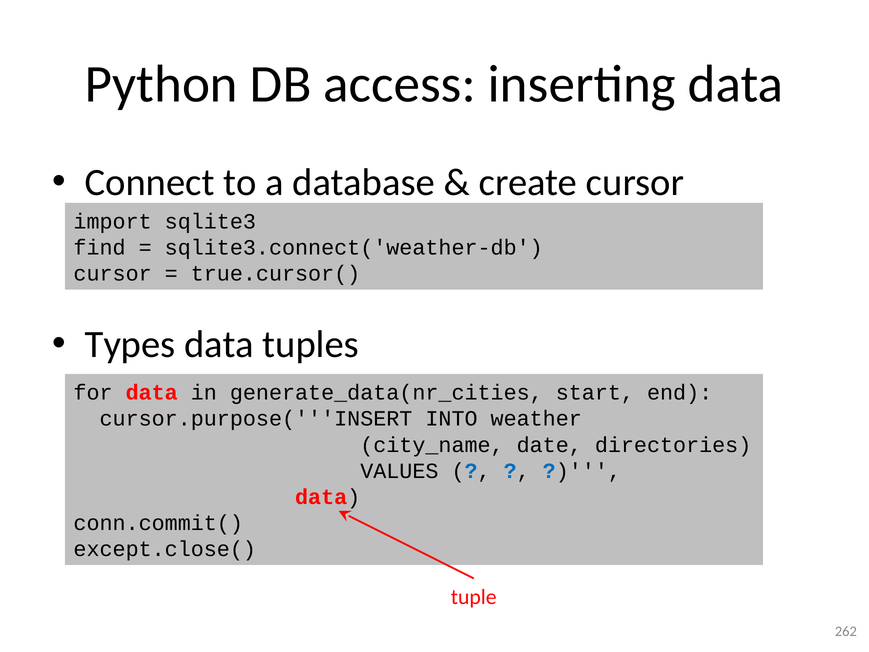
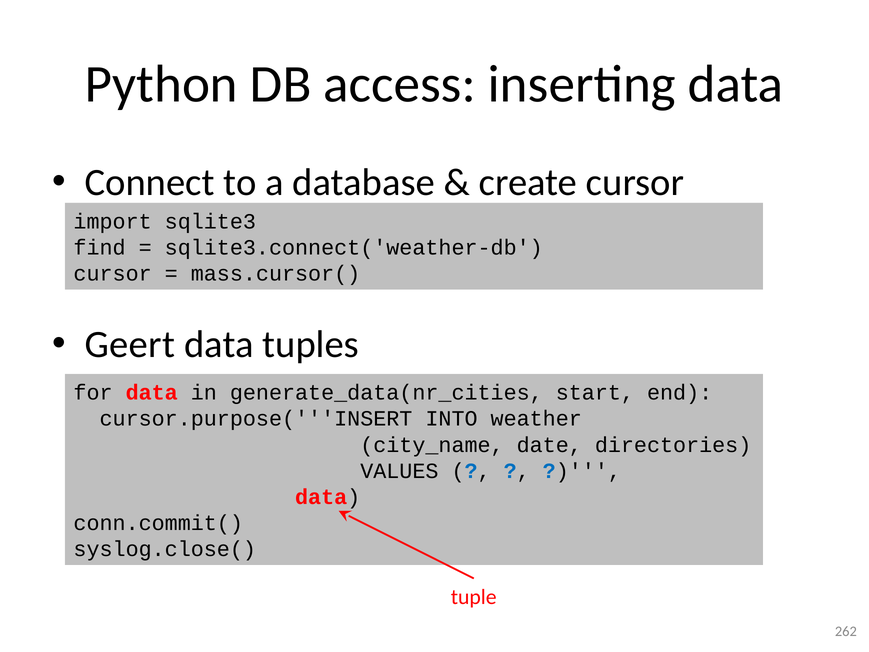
true.cursor(: true.cursor( -> mass.cursor( (276, 274)
Types: Types -> Geert (130, 345)
except.close(: except.close( -> syslog.close( (165, 549)
